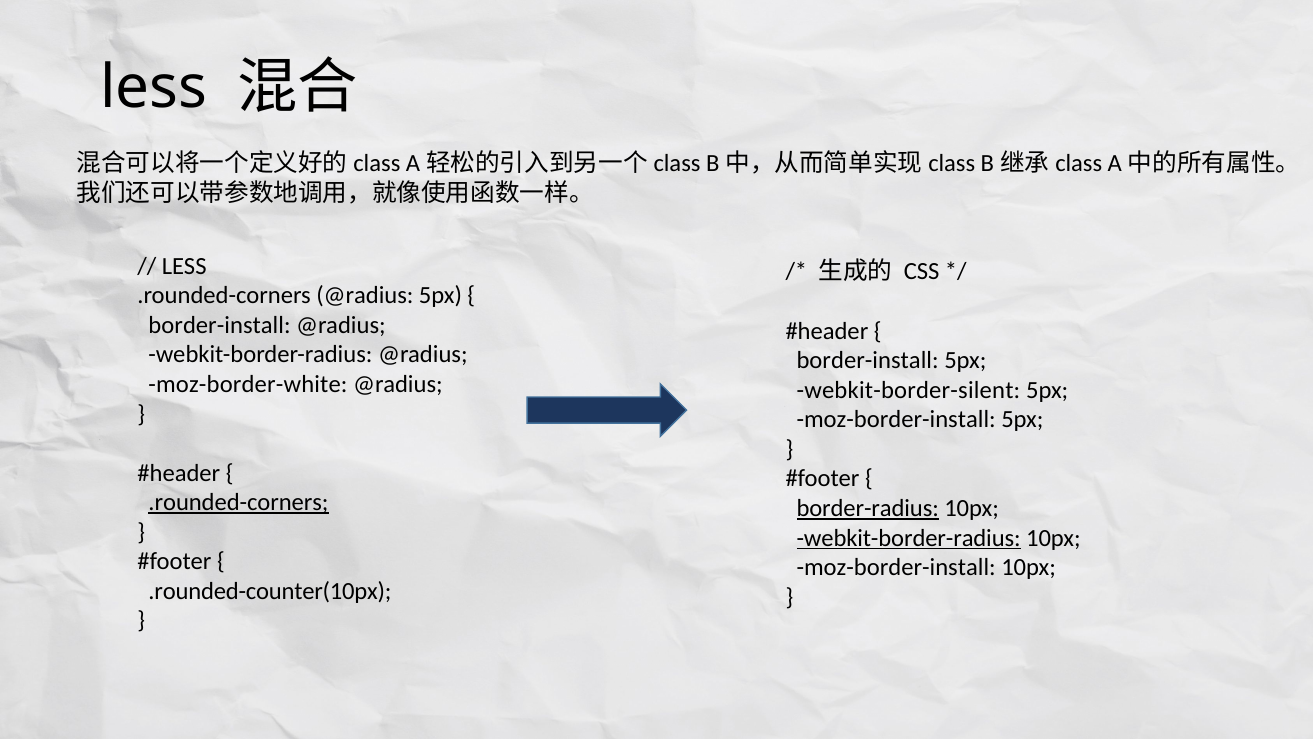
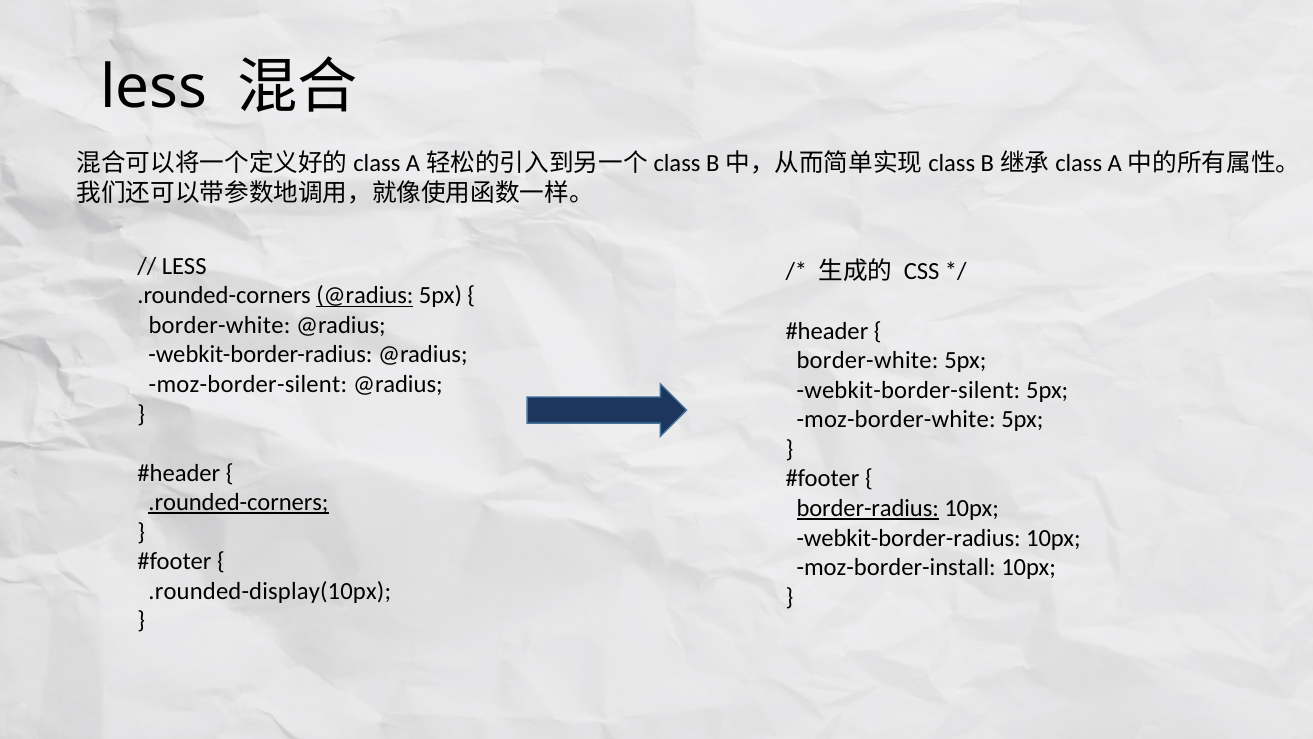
@radius underline: none -> present (365, 296)
border-install: border-install -> border-white (219, 325)
border-install: border-install -> border-white (868, 360)
moz-border-white: moz-border-white -> moz-border-silent (248, 384)
moz-border-install: moz-border-install -> moz-border-white (896, 419)
webkit-border-radius underline: present -> none (909, 538)
.rounded-counter(10px: .rounded-counter(10px -> .rounded-display(10px (270, 591)
